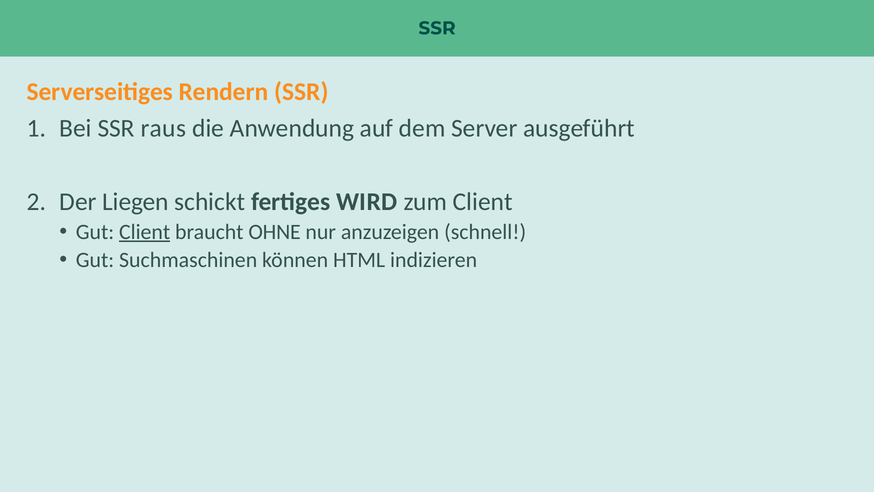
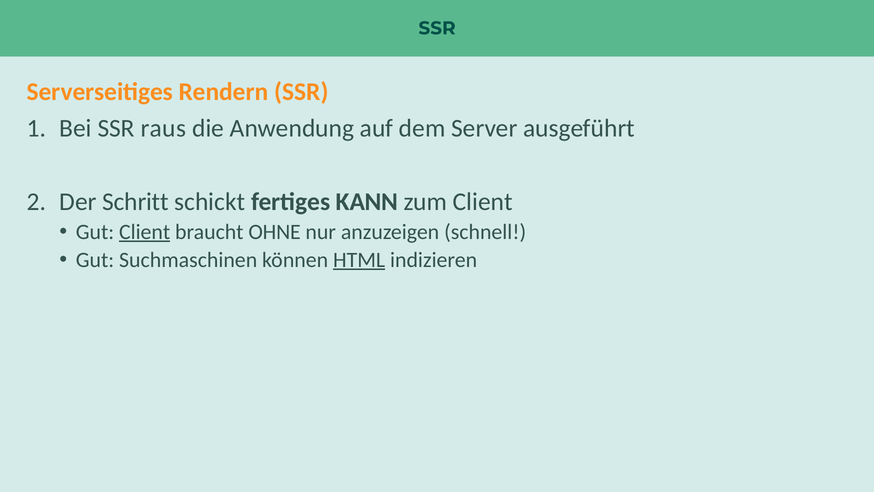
Liegen: Liegen -> Schritt (136, 201)
WIRD: WIRD -> KANN (367, 201)
HTML underline: none -> present (359, 260)
